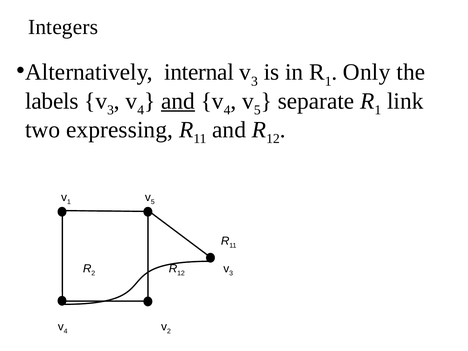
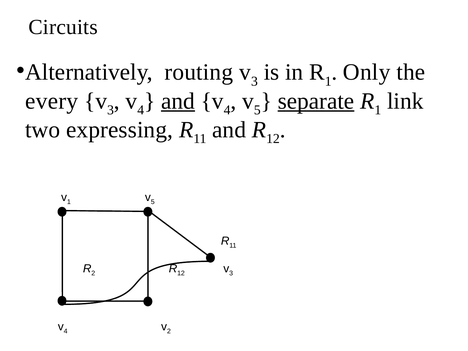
Integers: Integers -> Circuits (63, 27)
internal: internal -> routing (199, 72)
labels: labels -> every (52, 101)
separate underline: none -> present (316, 101)
